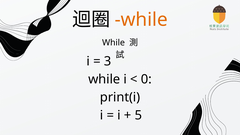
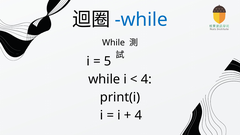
while colour: orange -> blue (141, 20)
3: 3 -> 5 (108, 61)
0: 0 -> 4 (146, 79)
5: 5 -> 4 (138, 115)
